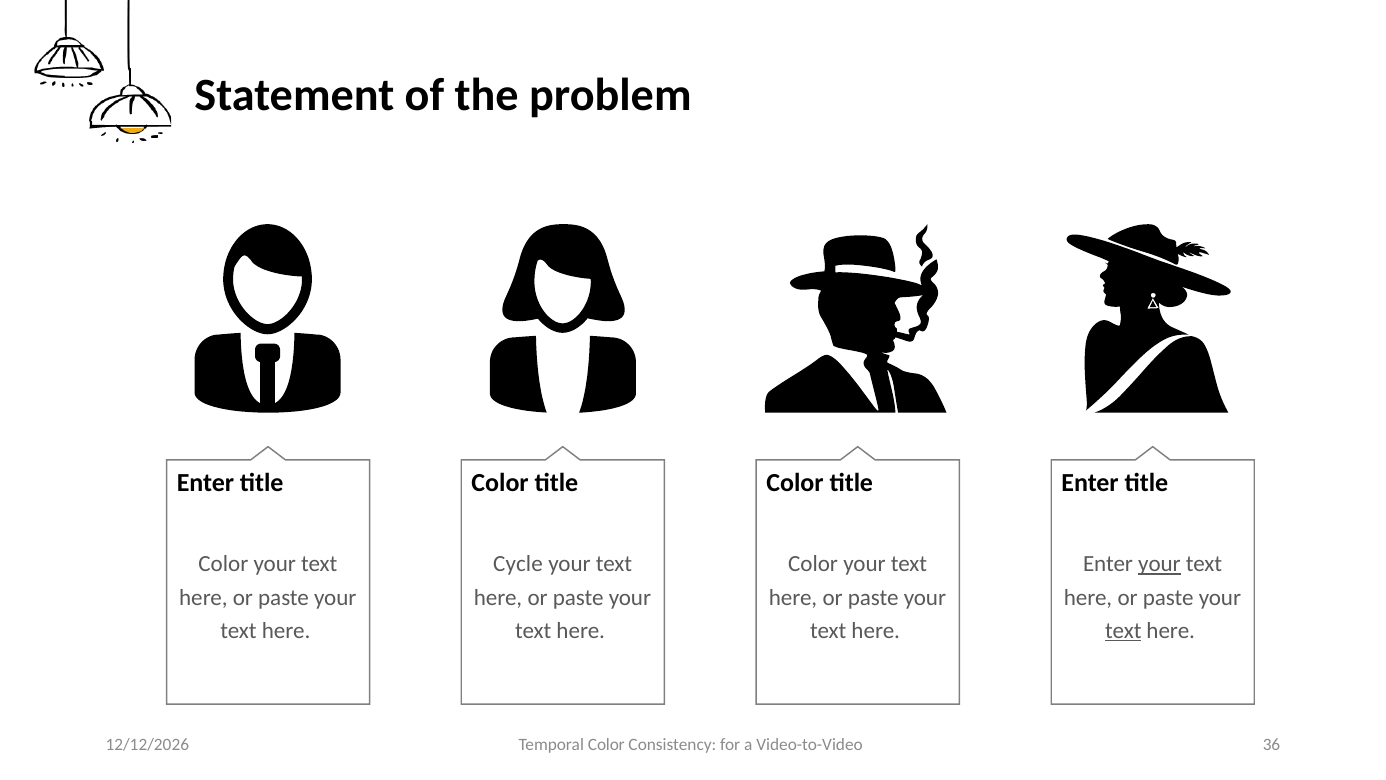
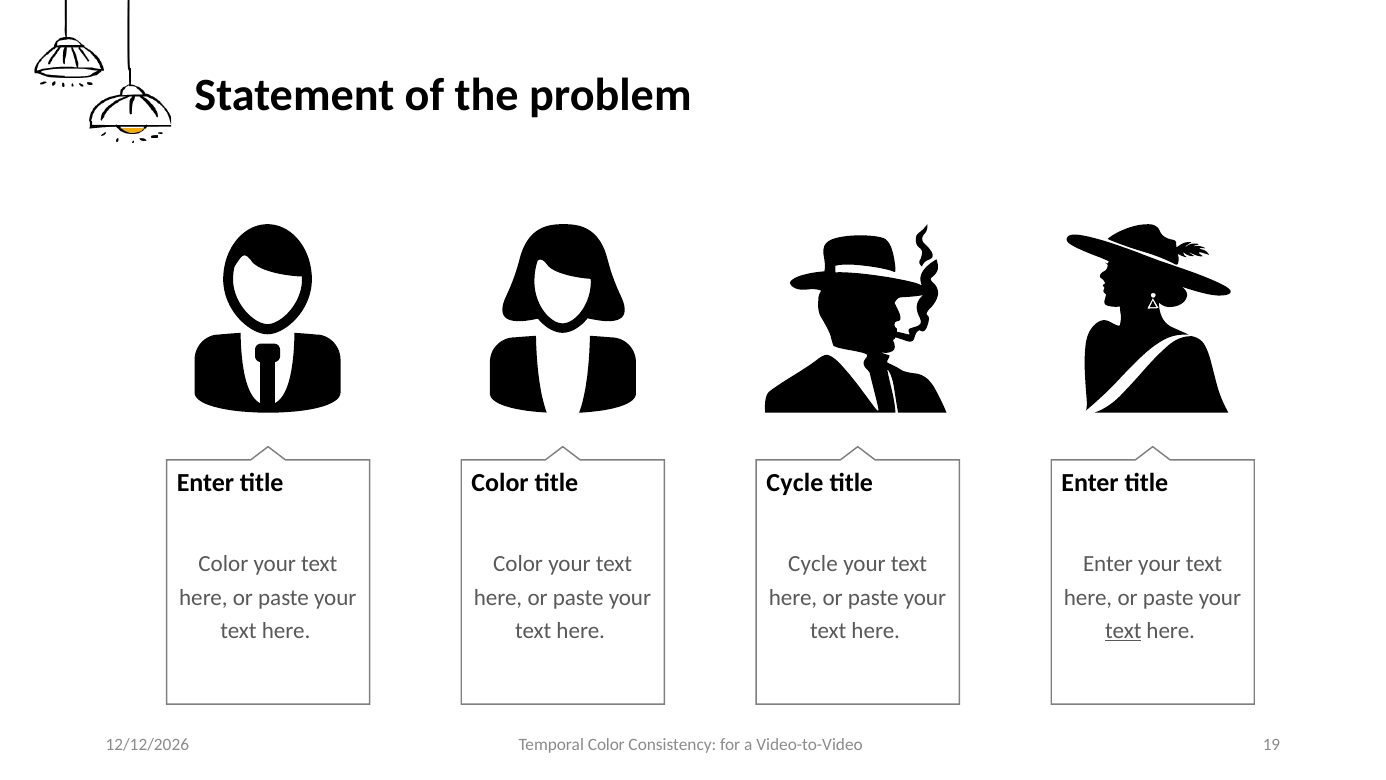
Color: Color -> Cycle (795, 483)
Cycle: Cycle -> Color (518, 564)
Color: Color -> Cycle (813, 564)
your underline: present -> none (1159, 564)
36: 36 -> 19 (1272, 744)
